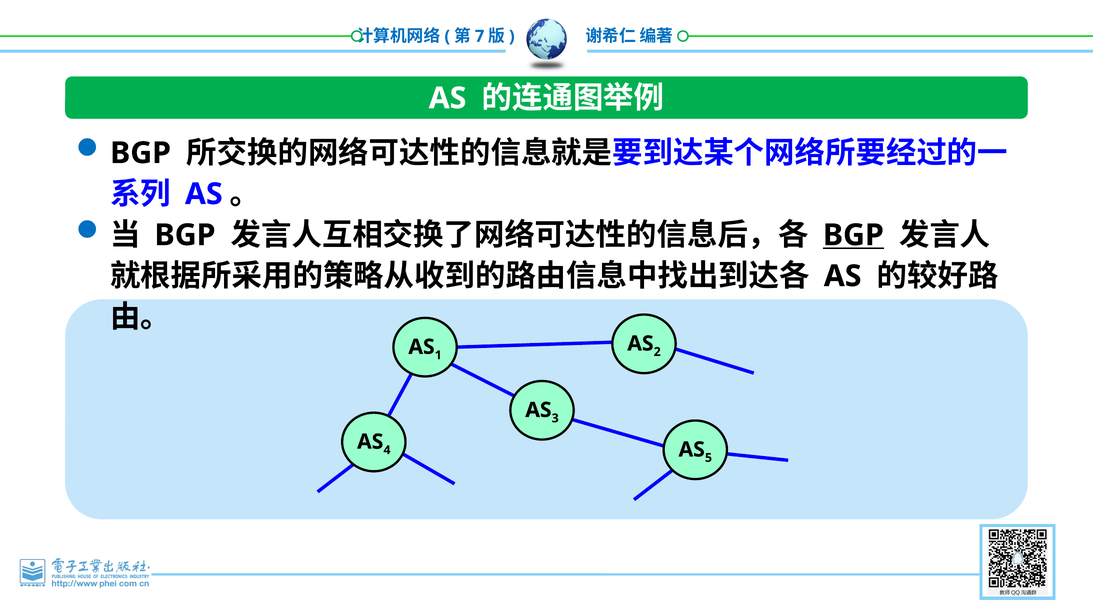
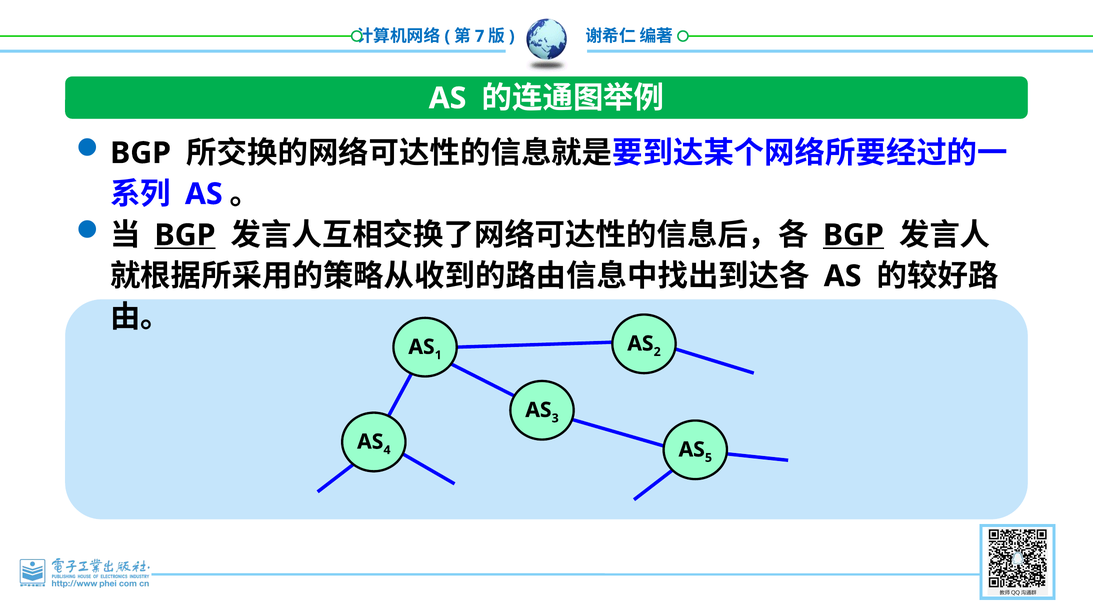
BGP underline: none -> present (185, 235)
